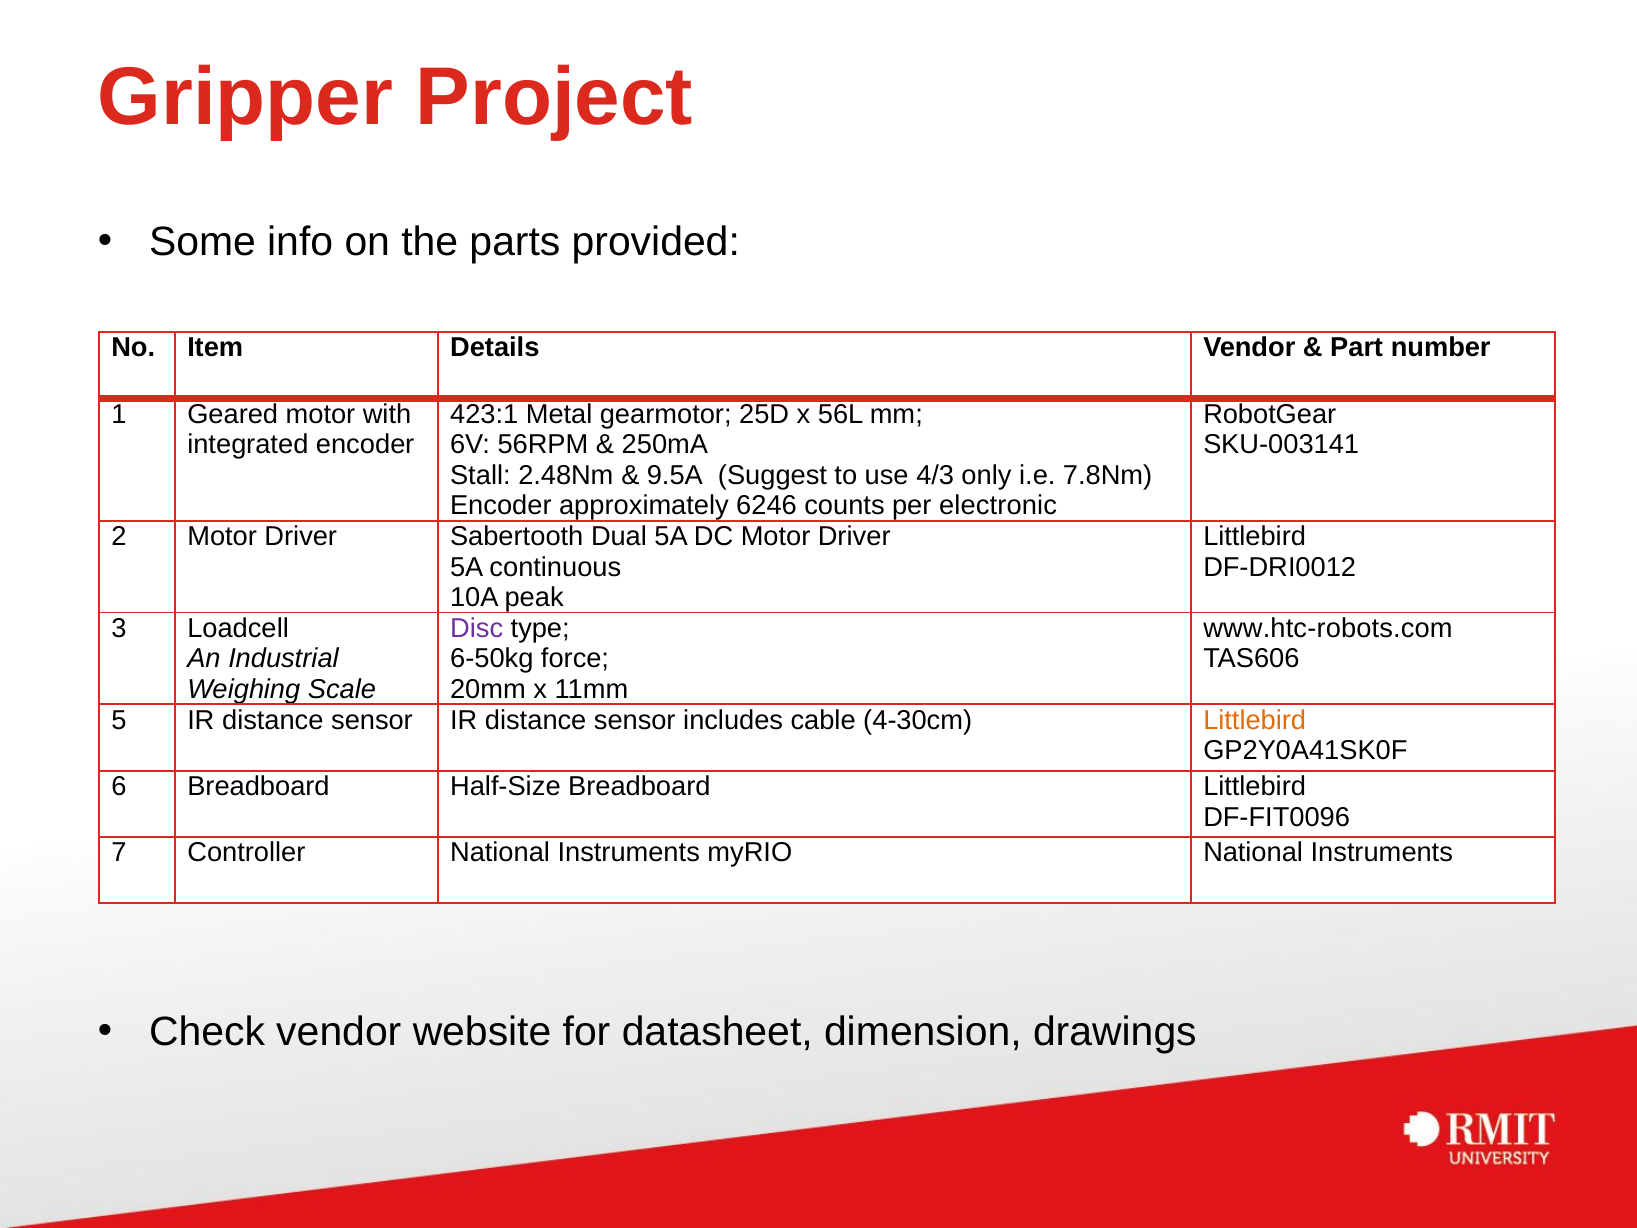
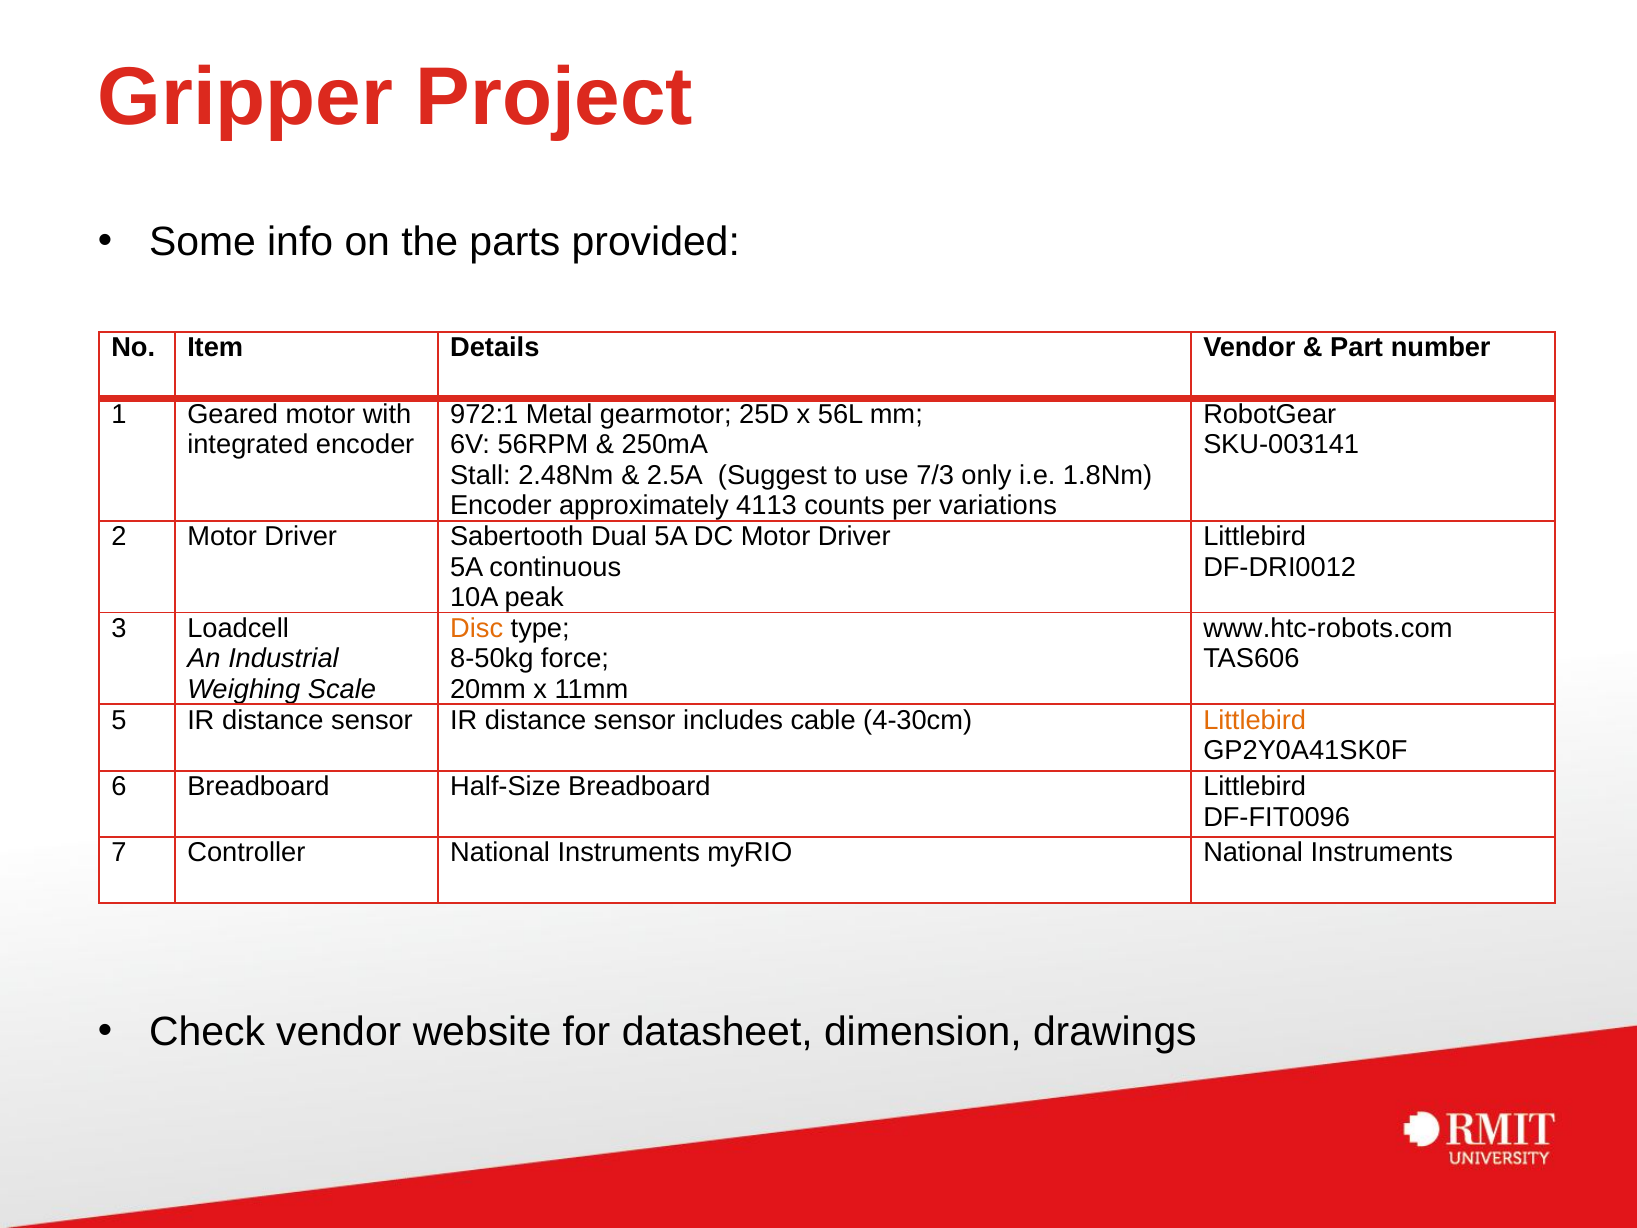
423:1: 423:1 -> 972:1 (484, 414)
9.5A: 9.5A -> 2.5A (675, 475)
4/3: 4/3 -> 7/3 (935, 475)
7.8Nm: 7.8Nm -> 1.8Nm (1108, 475)
6246: 6246 -> 4113 (767, 506)
electronic: electronic -> variations (998, 506)
Disc colour: purple -> orange (477, 628)
6-50kg: 6-50kg -> 8-50kg (492, 659)
